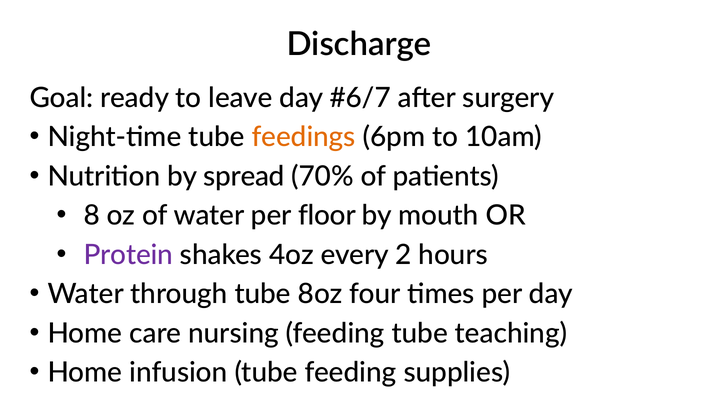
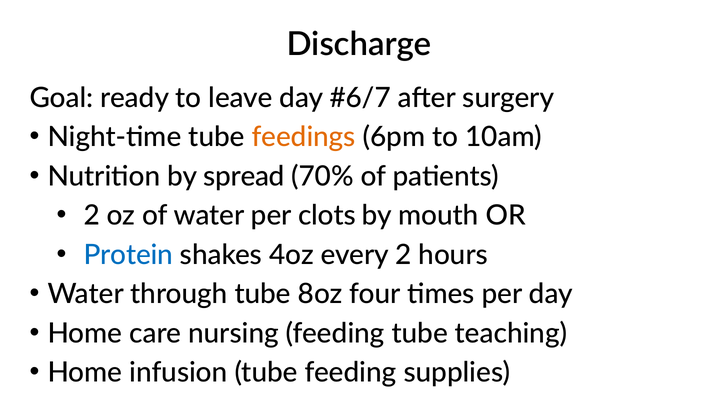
8: 8 -> 2 (92, 216)
floor: floor -> clots (327, 216)
Protein colour: purple -> blue (128, 255)
